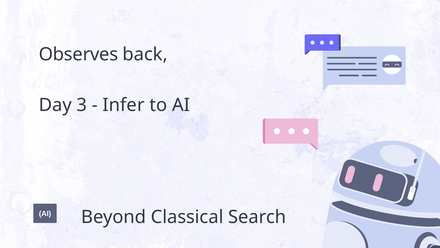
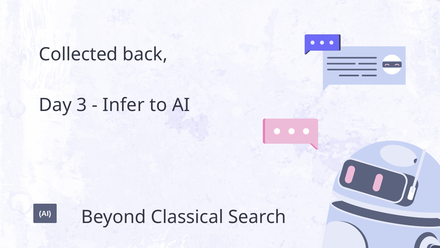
Observes: Observes -> Collected (78, 54)
